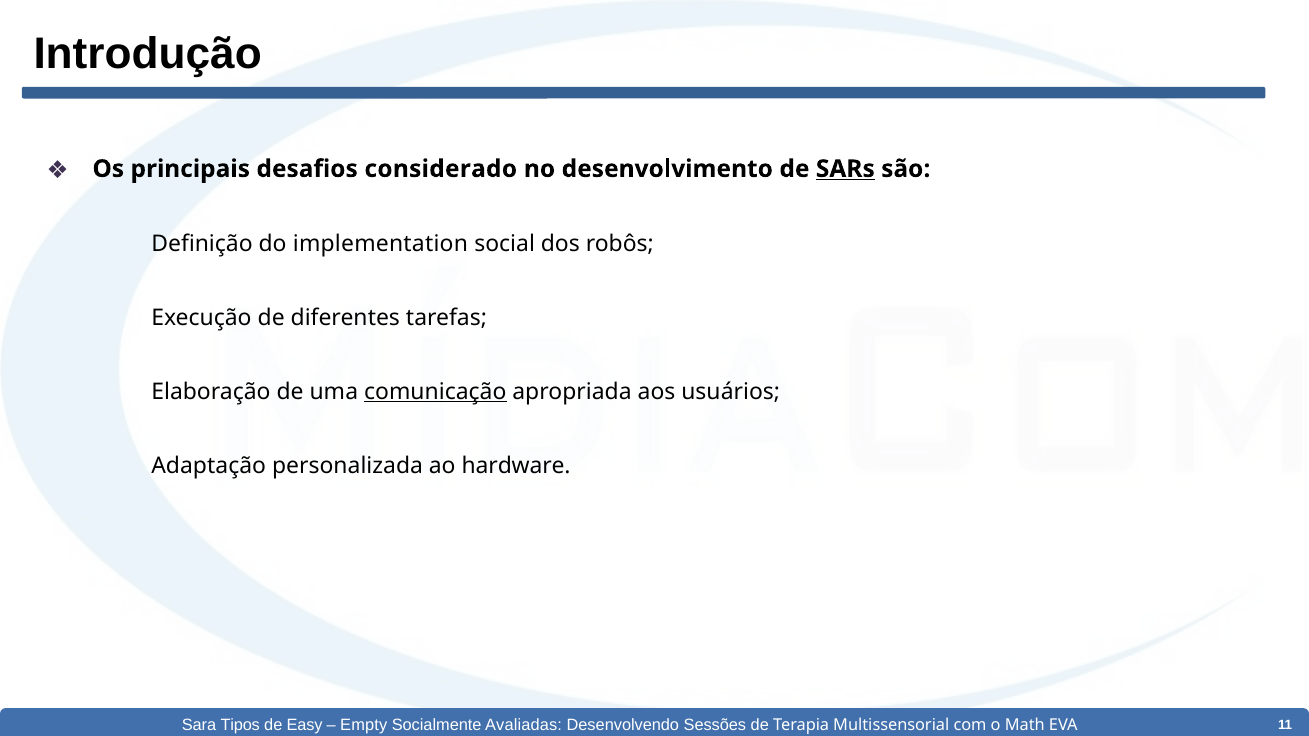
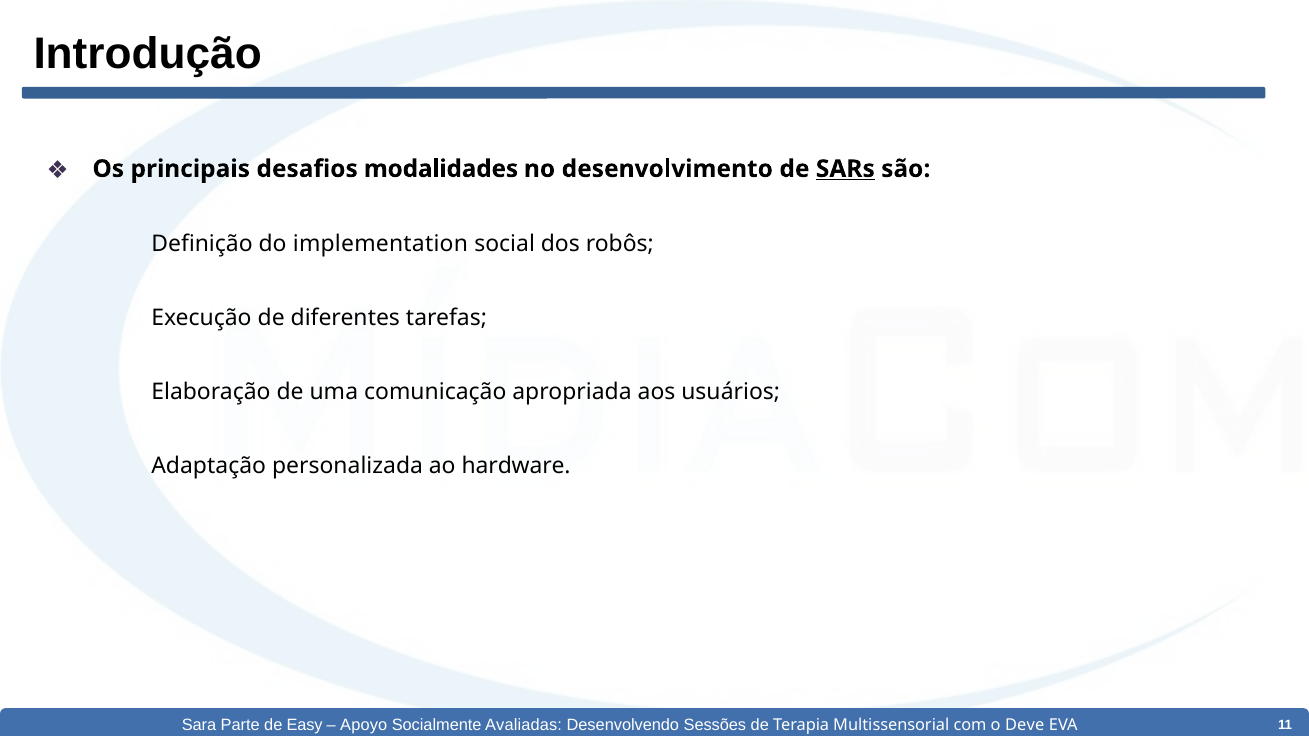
considerado: considerado -> modalidades (441, 169)
comunicação underline: present -> none (435, 392)
Tipos: Tipos -> Parte (240, 726)
Empty: Empty -> Apoyo (364, 726)
Math: Math -> Deve (1025, 726)
